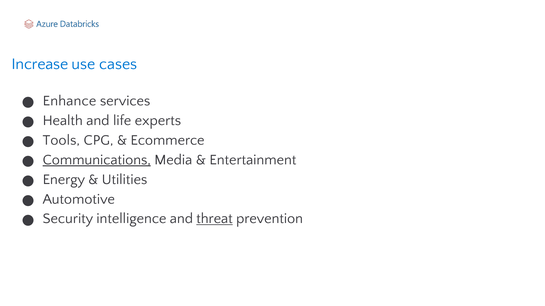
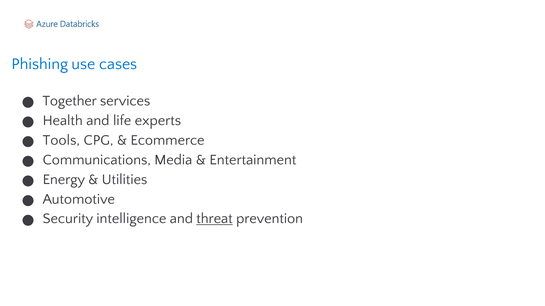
Increase: Increase -> Phishing (40, 64)
Enhance: Enhance -> Together (70, 101)
Communications underline: present -> none (97, 160)
